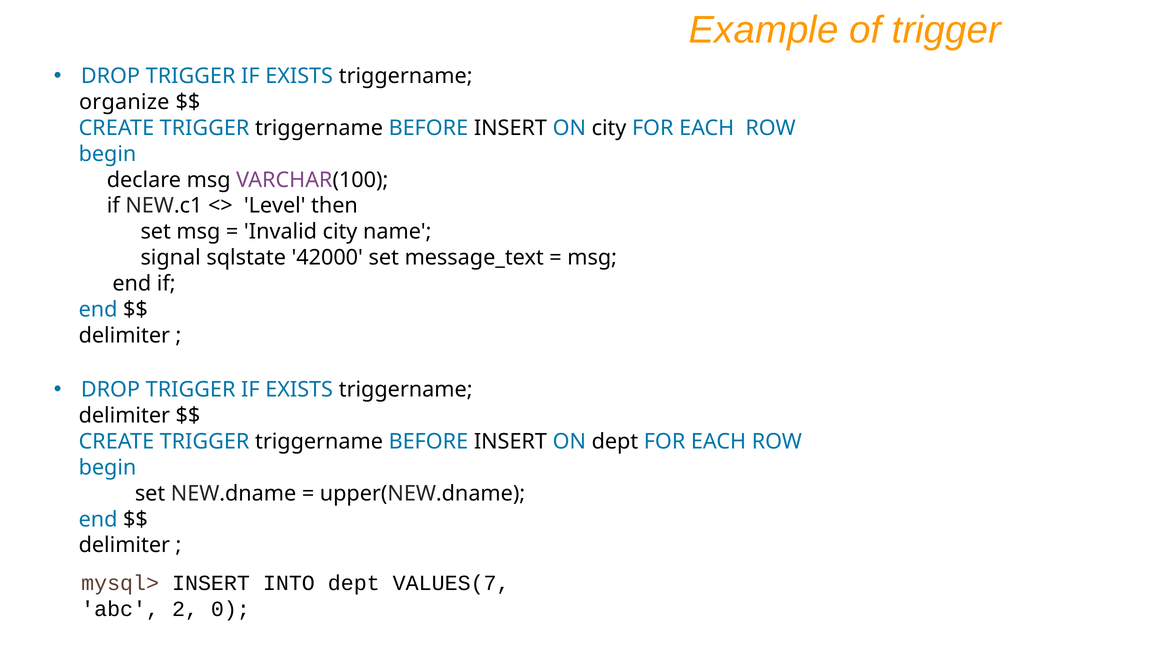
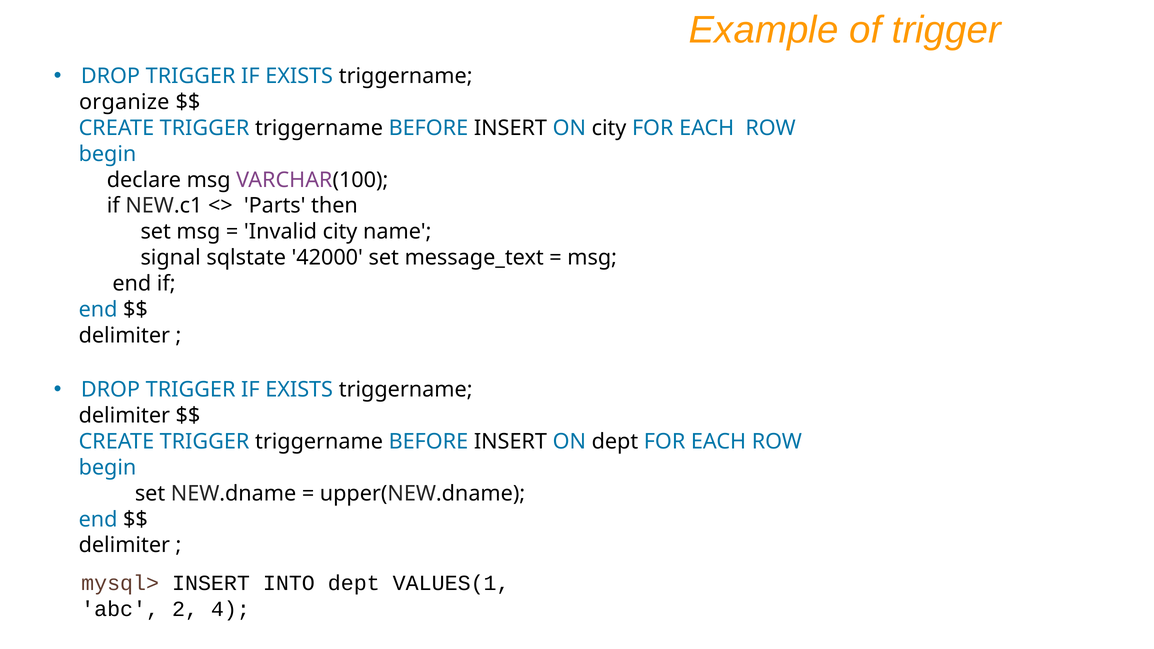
Level: Level -> Parts (275, 206)
VALUES(7: VALUES(7 -> VALUES(1 (451, 583)
0: 0 -> 4 (230, 609)
